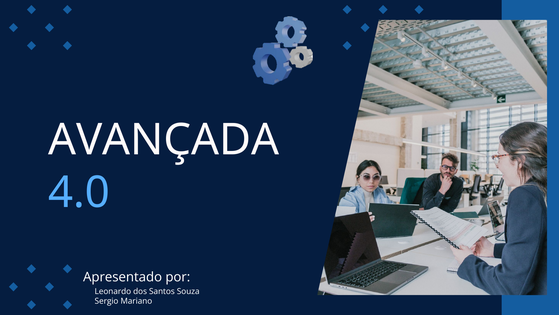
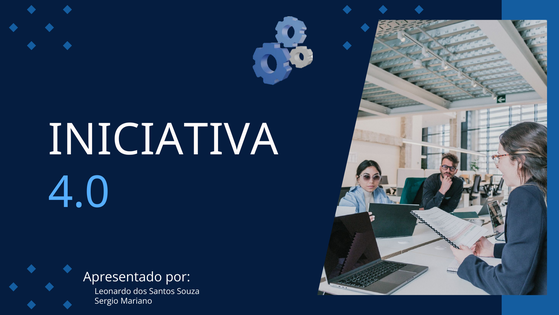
AVANÇADA: AVANÇADA -> INICIATIVA (163, 140)
